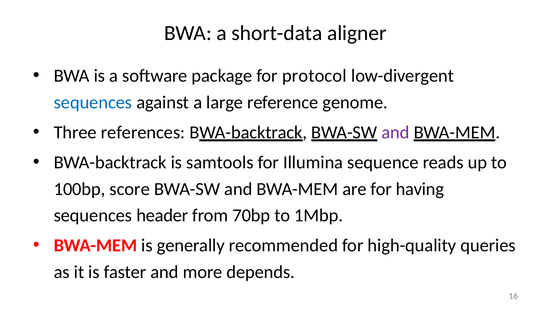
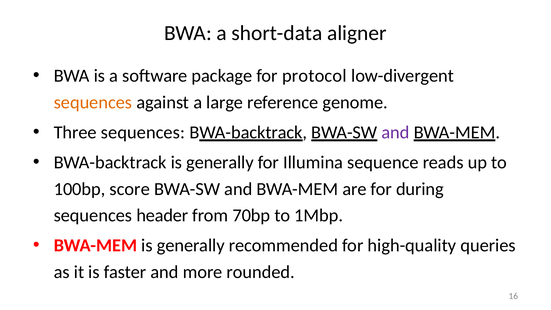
sequences colour: blue -> orange (93, 102)
Three references: references -> sequences (143, 132)
BWA-backtrack is samtools: samtools -> generally (220, 163)
having: having -> during (420, 189)
depends: depends -> rounded (261, 272)
